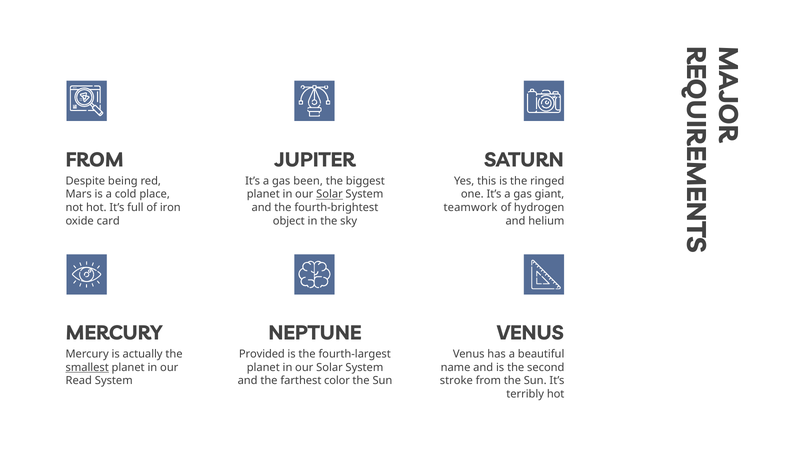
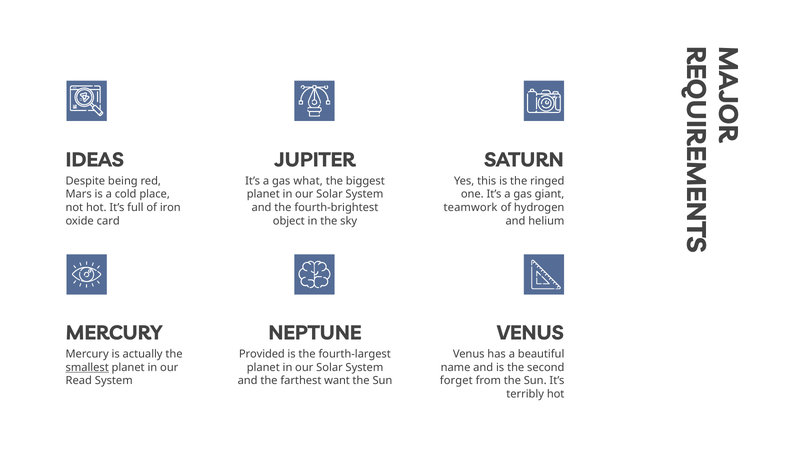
FROM: FROM -> IDEAS (95, 160)
been: been -> what (308, 181)
Solar underline: present -> none (329, 194)
color: color -> want (337, 381)
stroke: stroke -> forget (456, 381)
